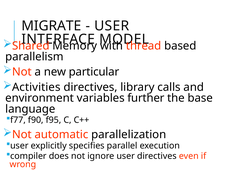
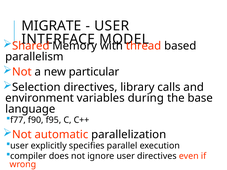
Activities: Activities -> Selection (36, 87)
further: further -> during (146, 98)
